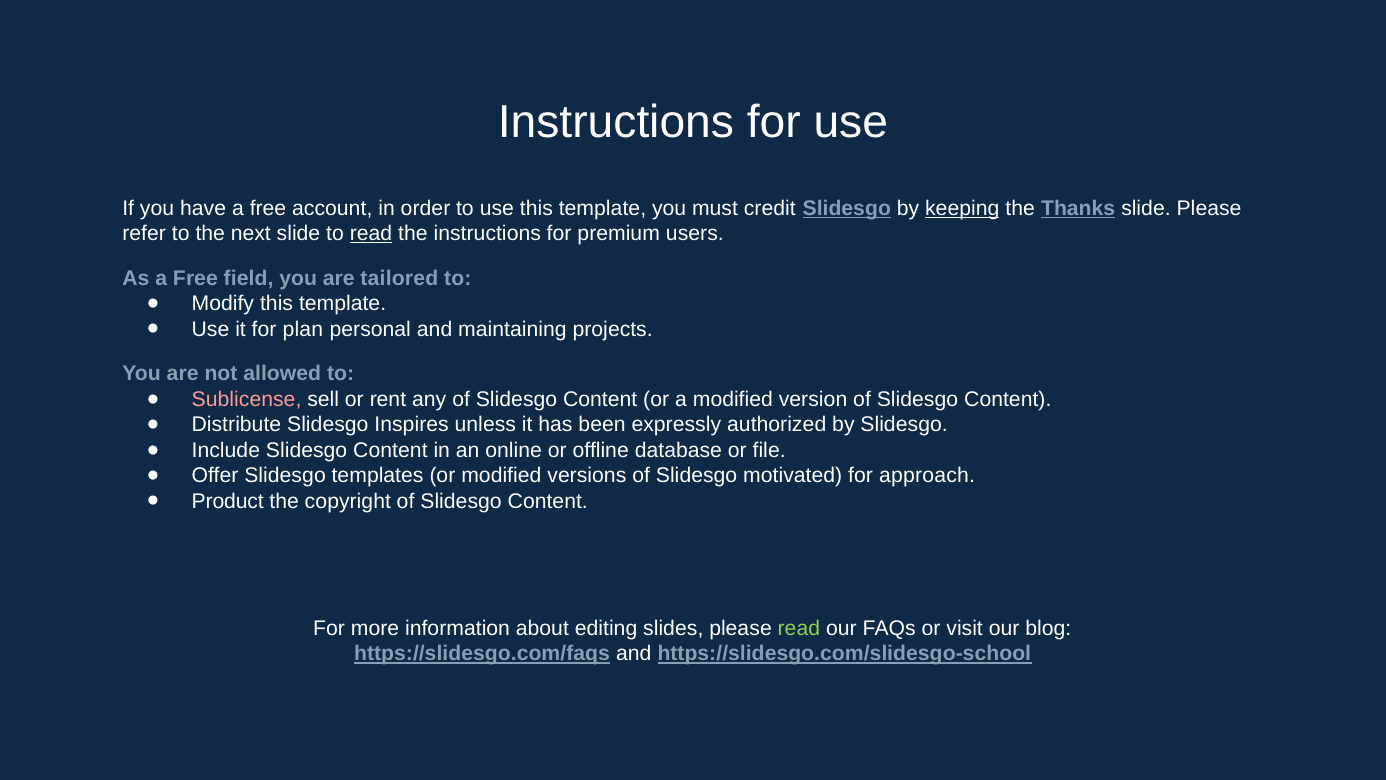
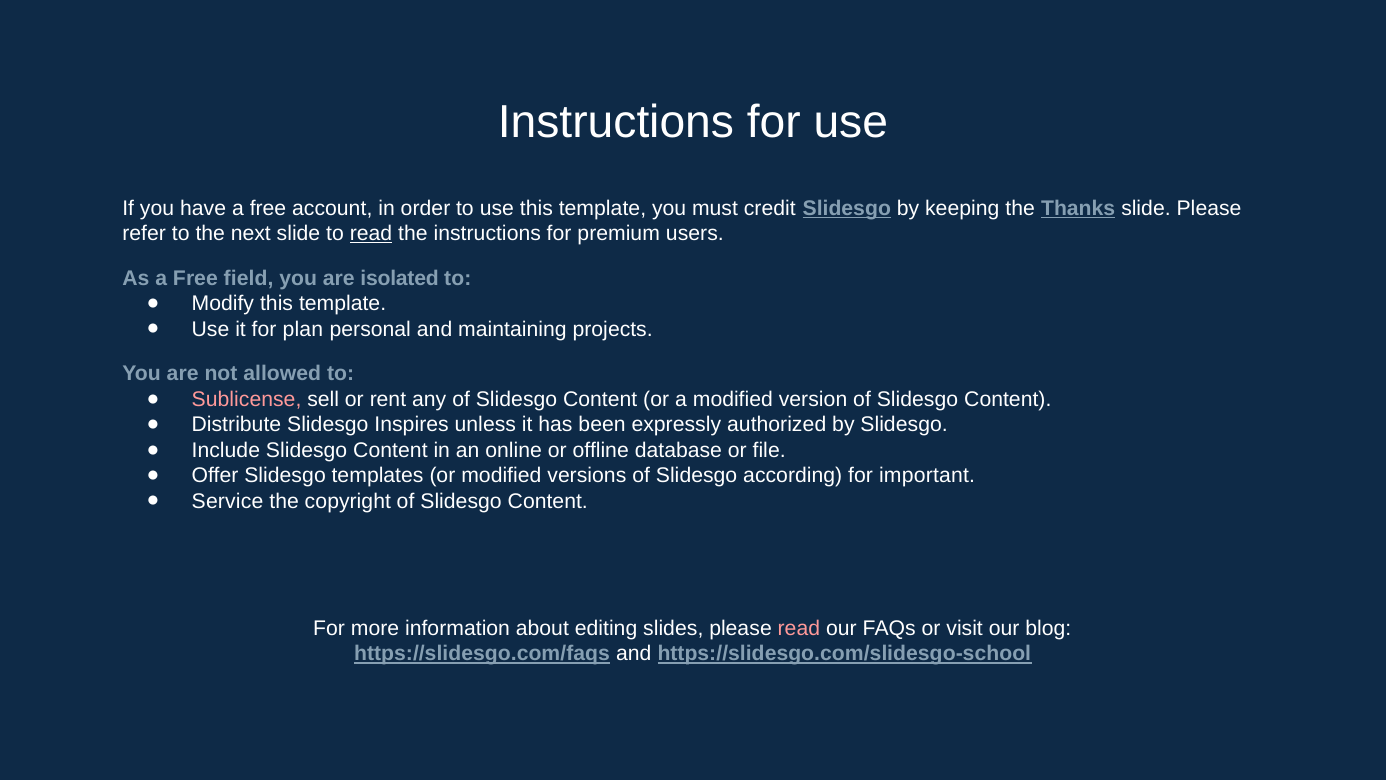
keeping underline: present -> none (962, 208)
tailored: tailored -> isolated (400, 278)
motivated: motivated -> according (793, 475)
approach: approach -> important (927, 475)
Product: Product -> Service (228, 501)
read colour: light green -> pink (799, 628)
